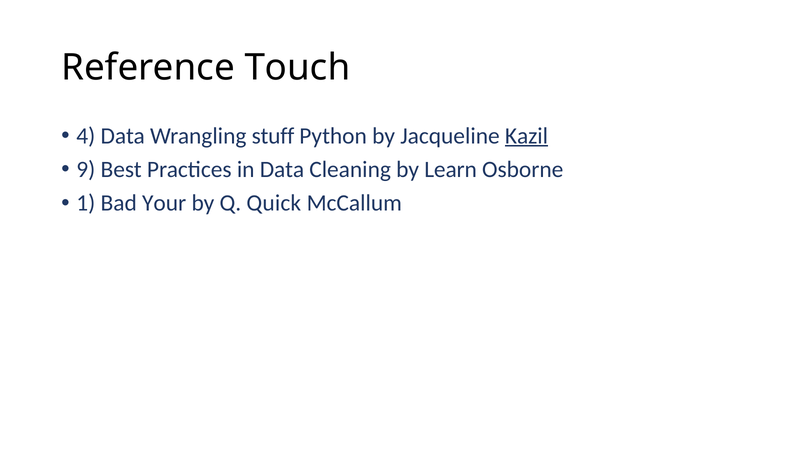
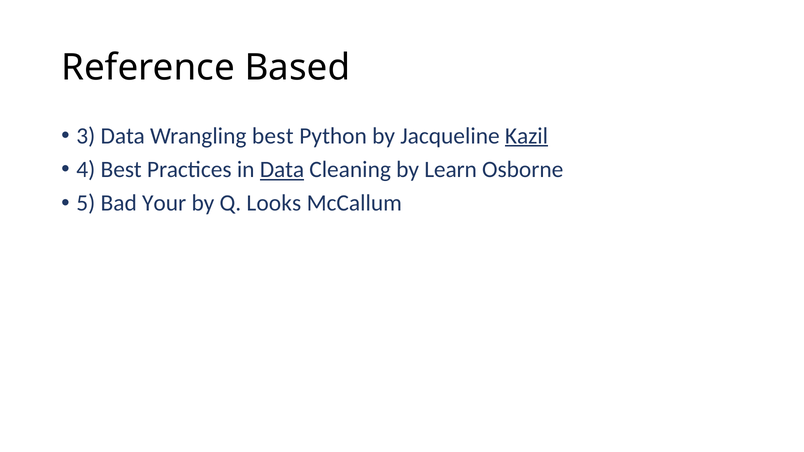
Touch: Touch -> Based (297, 68)
4: 4 -> 3 (86, 136)
Wrangling stuff: stuff -> best (273, 136)
9: 9 -> 4 (86, 170)
Data underline: none -> present (282, 170)
1: 1 -> 5 (86, 203)
Quick: Quick -> Looks (274, 203)
